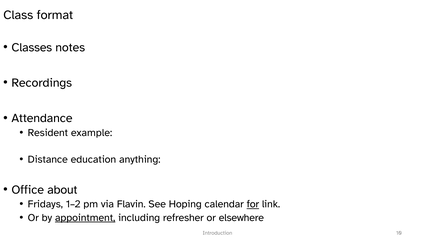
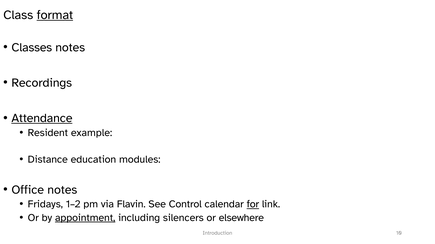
format underline: none -> present (55, 15)
Attendance underline: none -> present (42, 118)
anything: anything -> modules (140, 160)
Office about: about -> notes (62, 190)
Hoping: Hoping -> Control (185, 205)
refresher: refresher -> silencers (183, 218)
